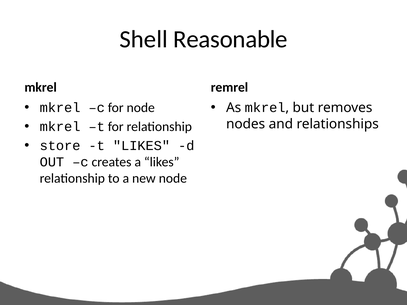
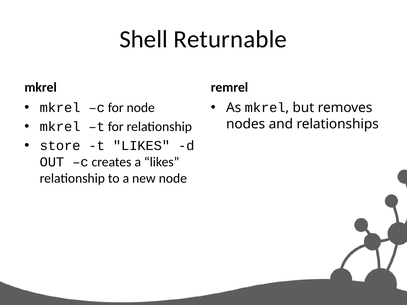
Reasonable: Reasonable -> Returnable (230, 39)
